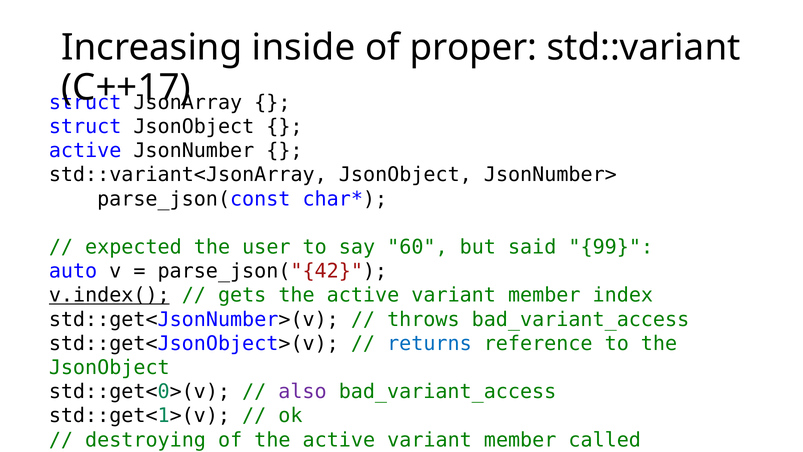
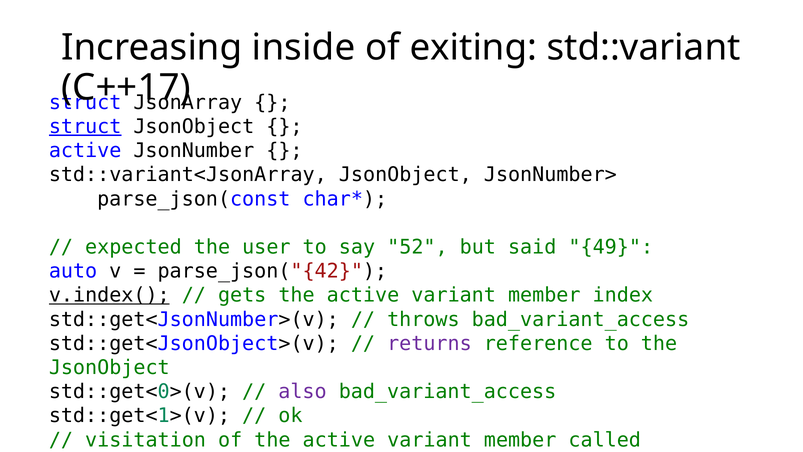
proper: proper -> exiting (473, 48)
struct underline: none -> present (85, 126)
60: 60 -> 52 (417, 247)
99: 99 -> 49 (611, 247)
returns colour: blue -> purple (429, 343)
destroying: destroying -> visitation (146, 440)
